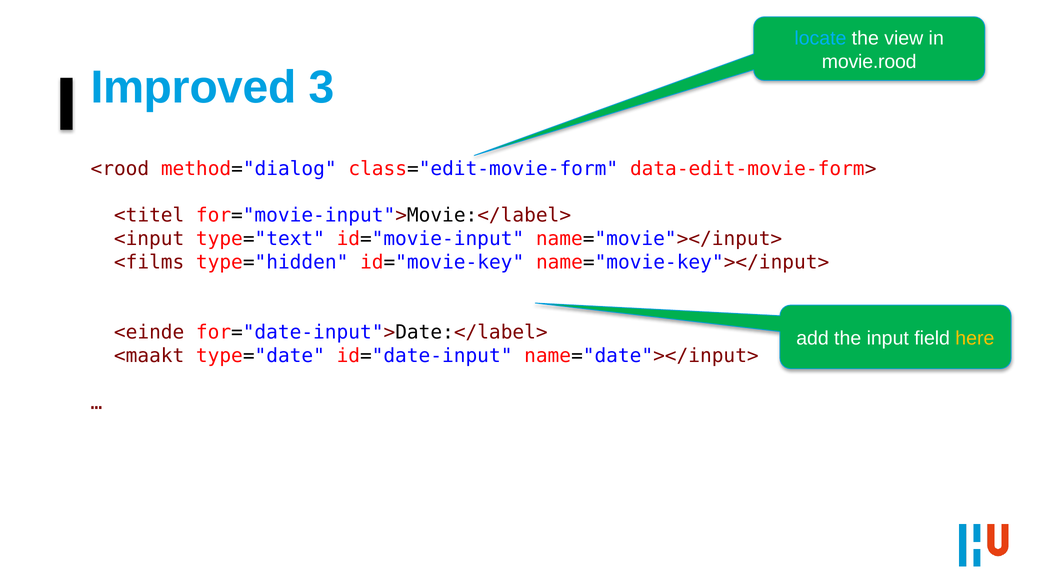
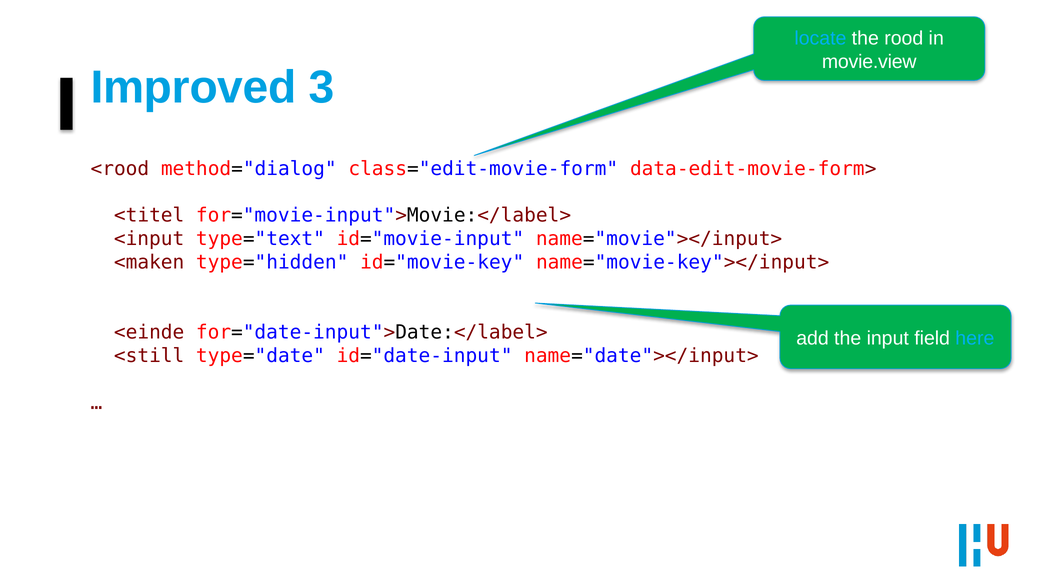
view: view -> rood (904, 38)
movie.rood: movie.rood -> movie.view (869, 62)
<films: <films -> <maken (149, 262)
here colour: yellow -> light blue (975, 338)
<maakt: <maakt -> <still (149, 356)
